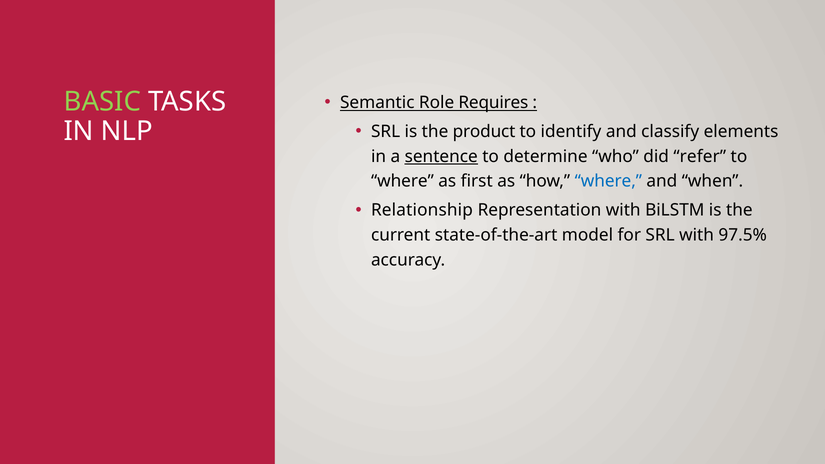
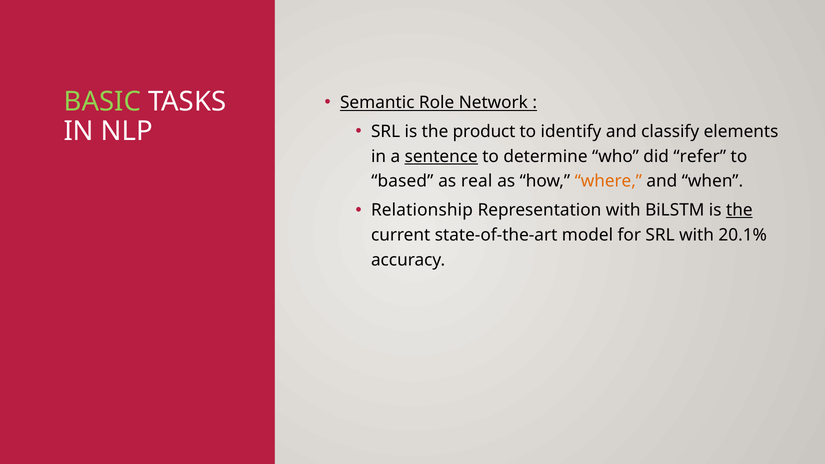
Requires: Requires -> Network (493, 103)
where: where -> based (402, 181)
first: first -> real (477, 181)
where colour: blue -> orange (608, 181)
the underline: none -> present (739, 210)
97.5%: 97.5% -> 20.1% (743, 235)
